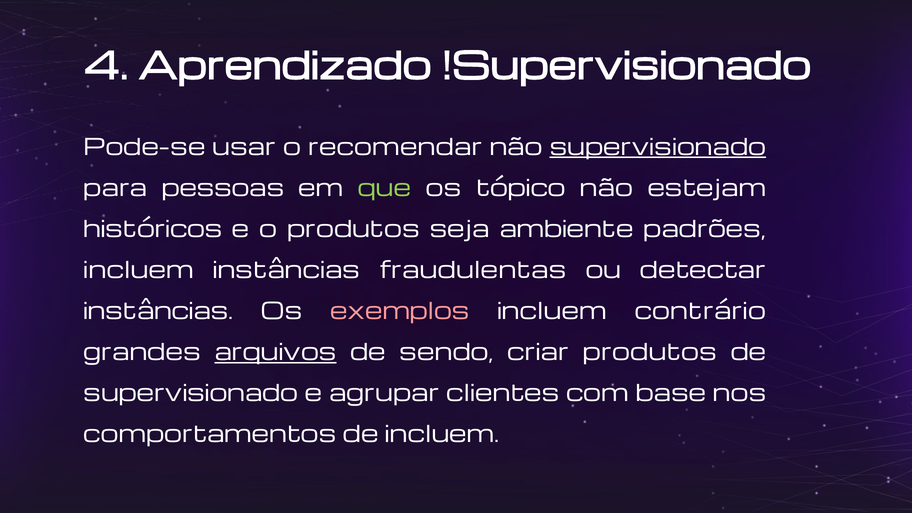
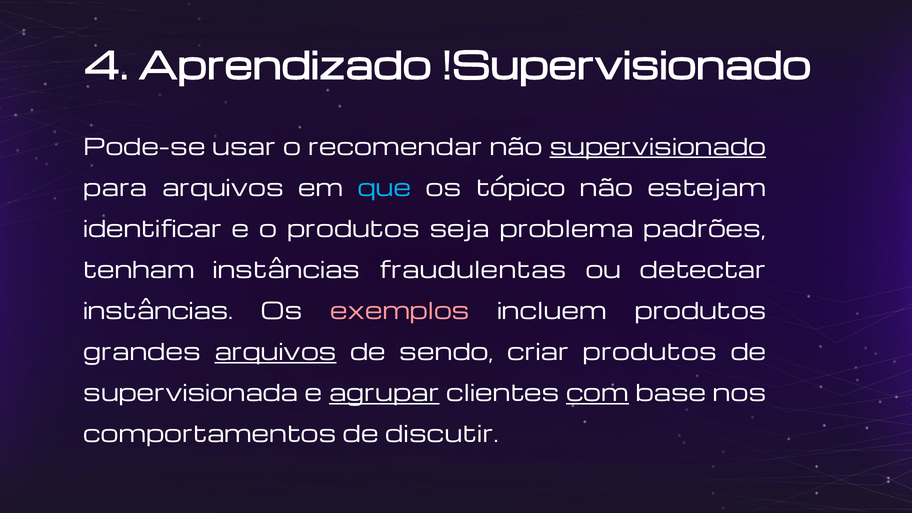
para pessoas: pessoas -> arquivos (223, 189)
que colour: light green -> light blue (385, 189)
históricos: históricos -> identificar (153, 230)
ambiente: ambiente -> problema (566, 230)
incluem: incluem -> tenham (139, 271)
incluem contrário: contrário -> produtos (701, 312)
supervisionado: supervisionado -> supervisionada (191, 394)
agrupar underline: none -> present (384, 394)
com underline: none -> present (597, 394)
de incluem: incluem -> discutir (442, 435)
